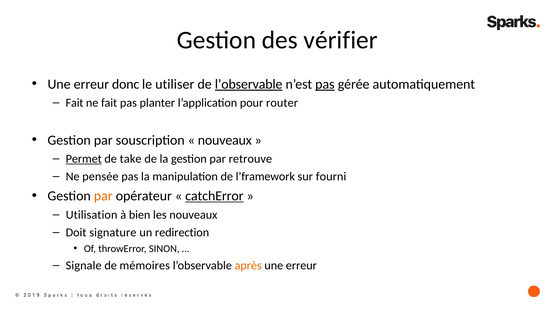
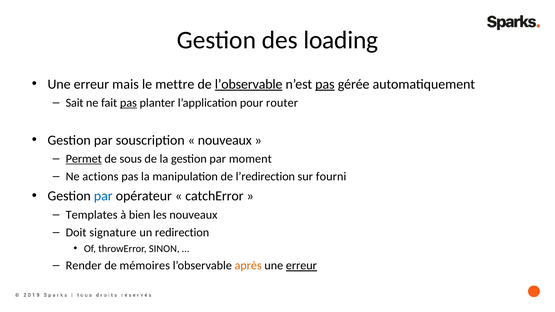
vérifier: vérifier -> loading (341, 40)
donc: donc -> mais (126, 84)
utiliser: utiliser -> mettre (175, 84)
Fait: Fait -> Sait (75, 103)
pas underline: none -> present (128, 103)
take: take -> sous (131, 159)
retrouve: retrouve -> moment (250, 159)
pensée: pensée -> actions (100, 177)
l’framework: l’framework -> l’redirection (265, 177)
par colour: orange -> blue (103, 196)
catchError underline: present -> none (214, 196)
Utilisation: Utilisation -> Templates (92, 215)
Signale: Signale -> Render (84, 266)
erreur underline: none -> present (301, 266)
